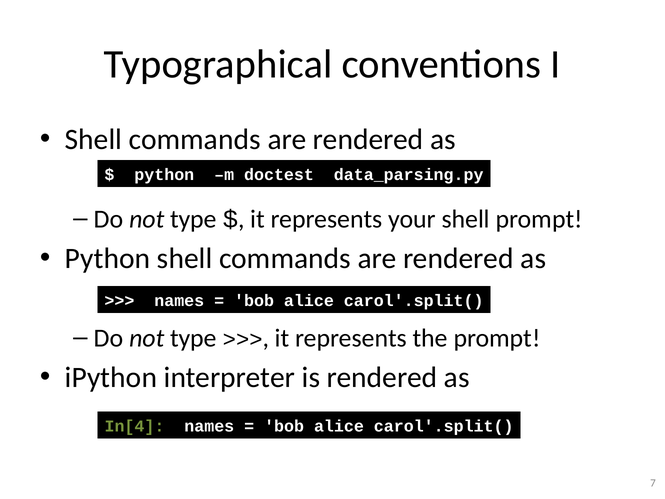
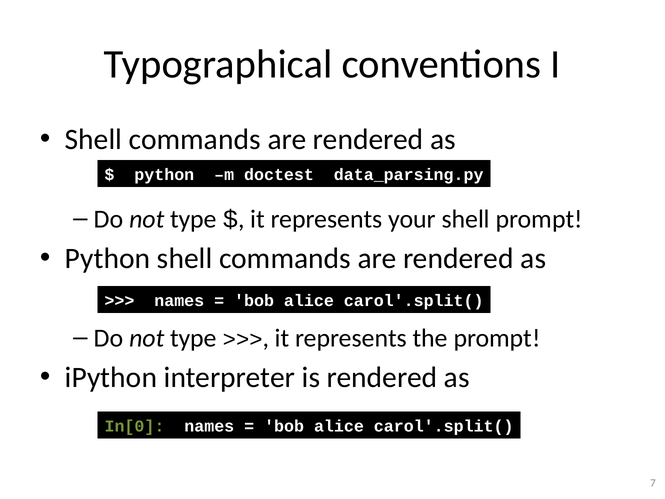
In[4: In[4 -> In[0 (134, 426)
